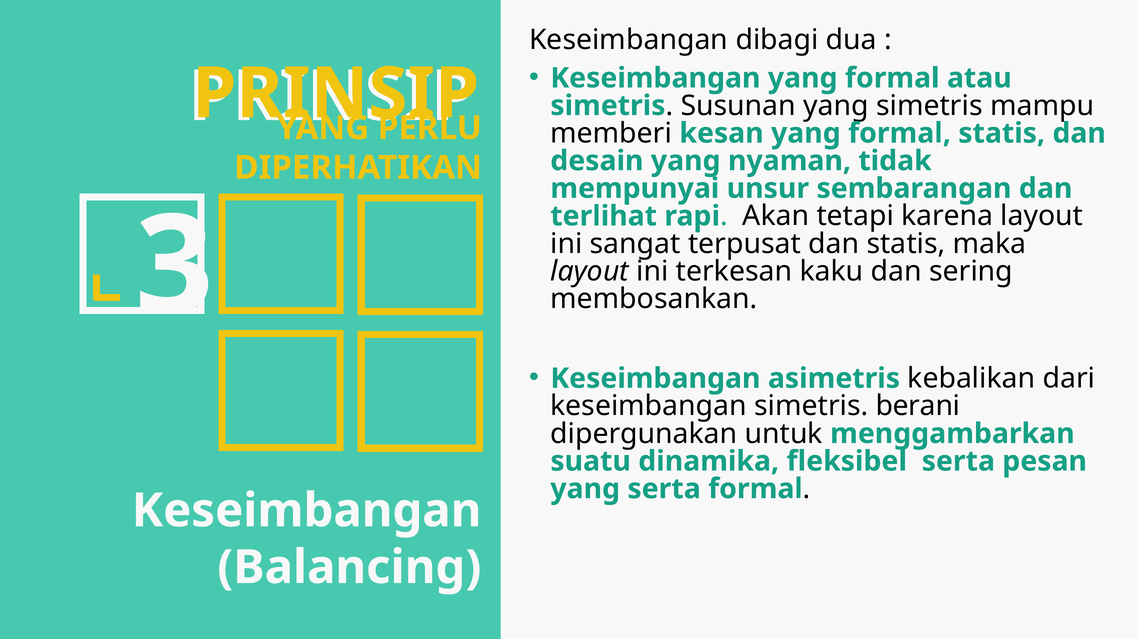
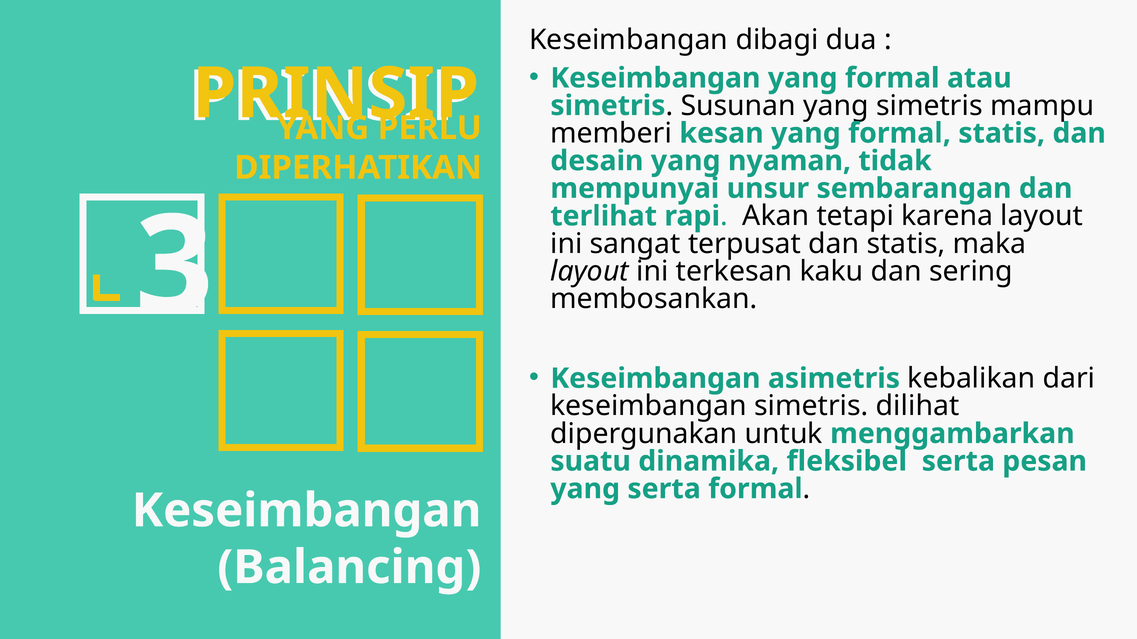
berani: berani -> dilihat (918, 406)
